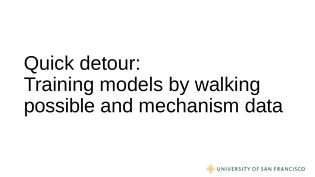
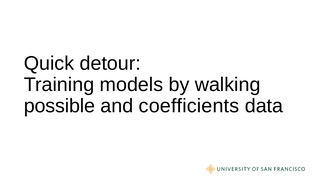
mechanism: mechanism -> coefficients (189, 106)
